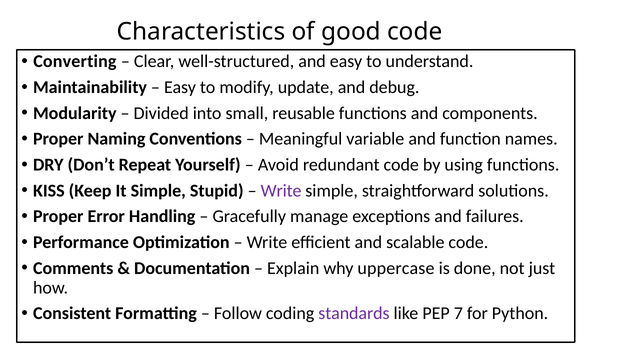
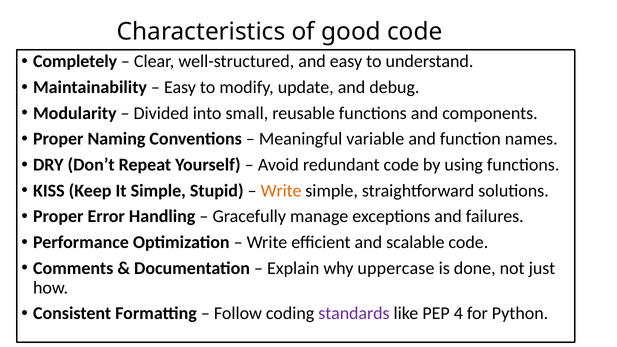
Converting: Converting -> Completely (75, 62)
Write colour: purple -> orange (281, 191)
7: 7 -> 4 (458, 313)
